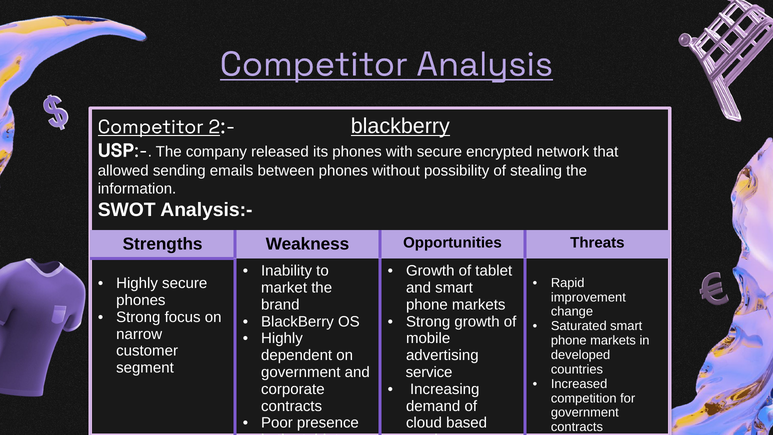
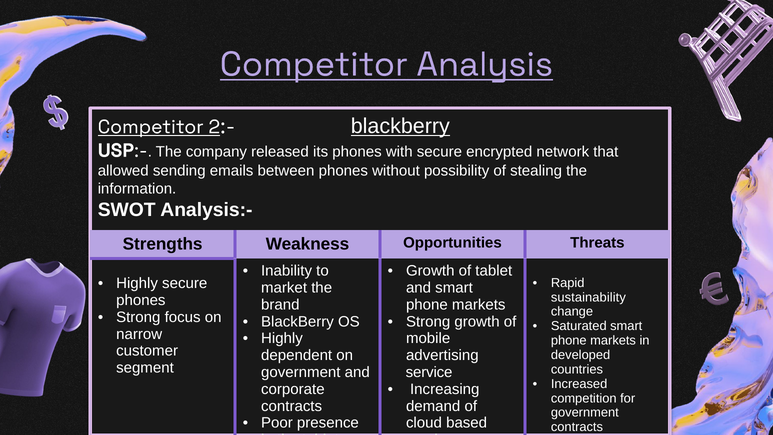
improvement: improvement -> sustainability (588, 297)
